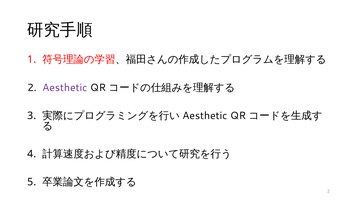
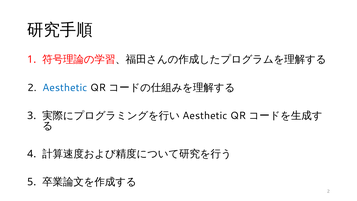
Aesthetic colour: purple -> blue (65, 88)
